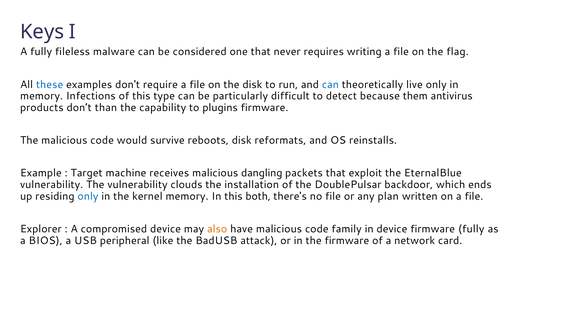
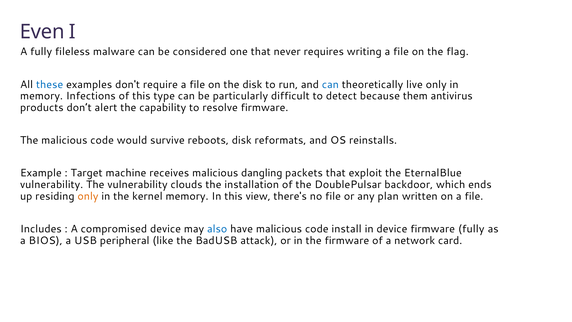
Keys: Keys -> Even (42, 32)
than: than -> alert (106, 108)
plugins: plugins -> resolve (220, 108)
only colour: blue -> orange (88, 196)
both: both -> view (258, 196)
Explorer: Explorer -> Includes (41, 229)
also colour: orange -> blue (217, 229)
family: family -> install (347, 229)
